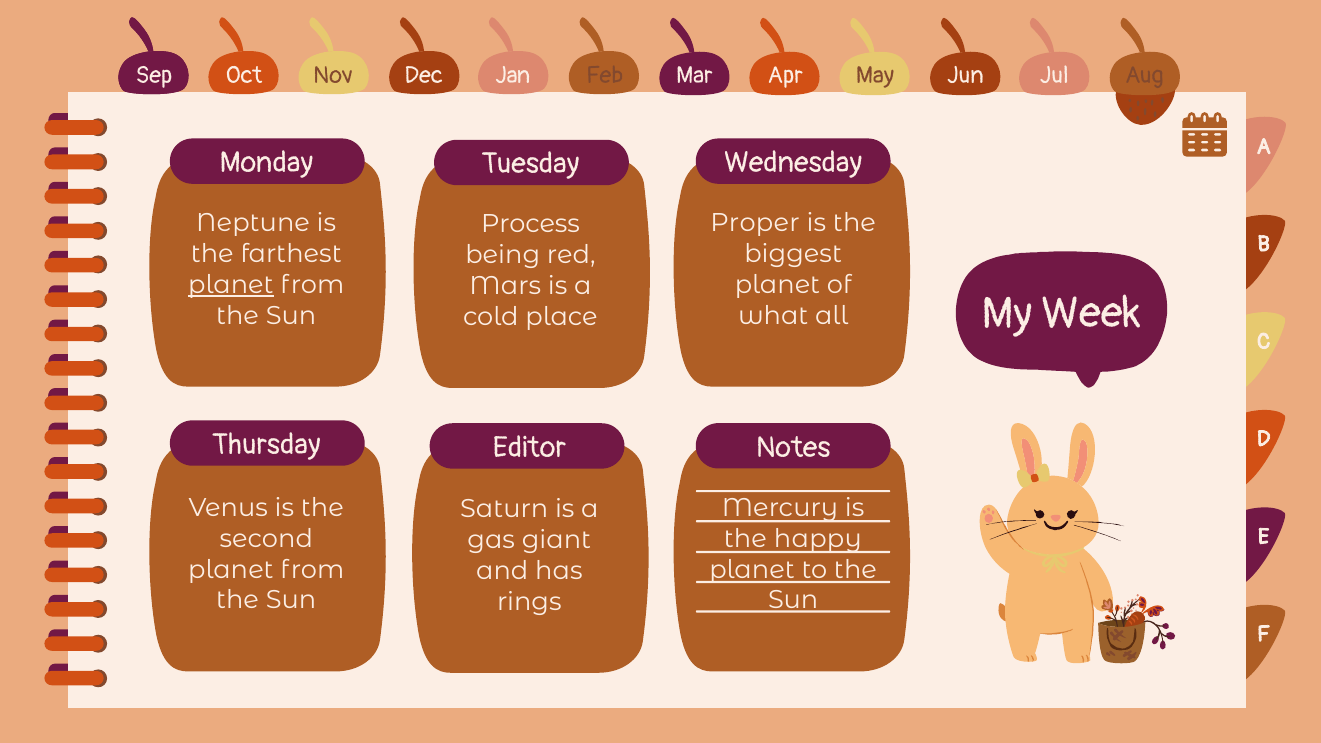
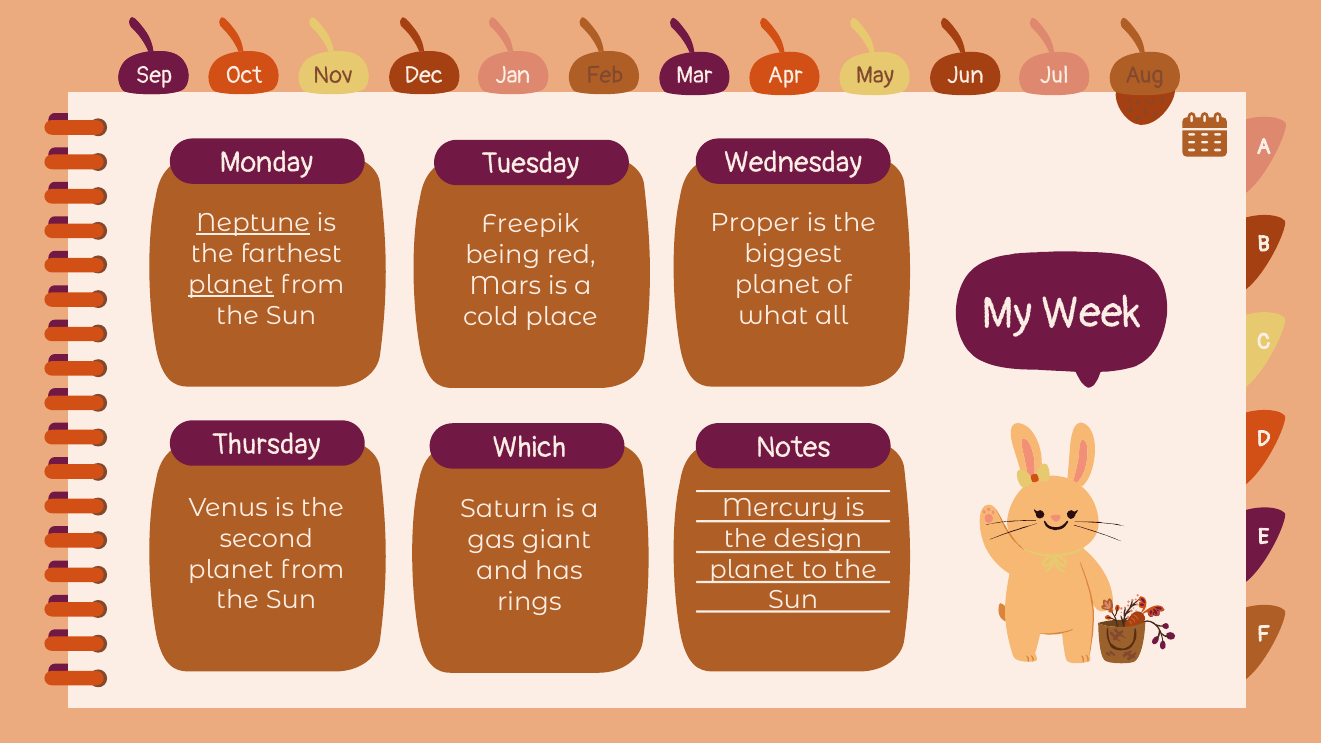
Neptune underline: none -> present (253, 223)
Process: Process -> Freepik (530, 225)
Editor: Editor -> Which (529, 448)
happy: happy -> design (818, 539)
